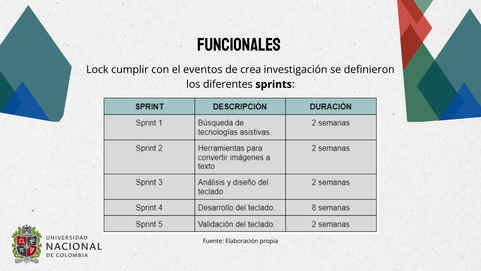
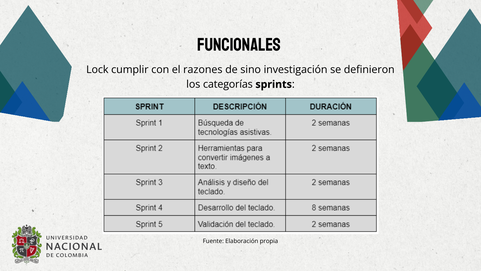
eventos: eventos -> razones (203, 69)
crea: crea -> sino (251, 69)
diferentes: diferentes -> categorías (228, 84)
